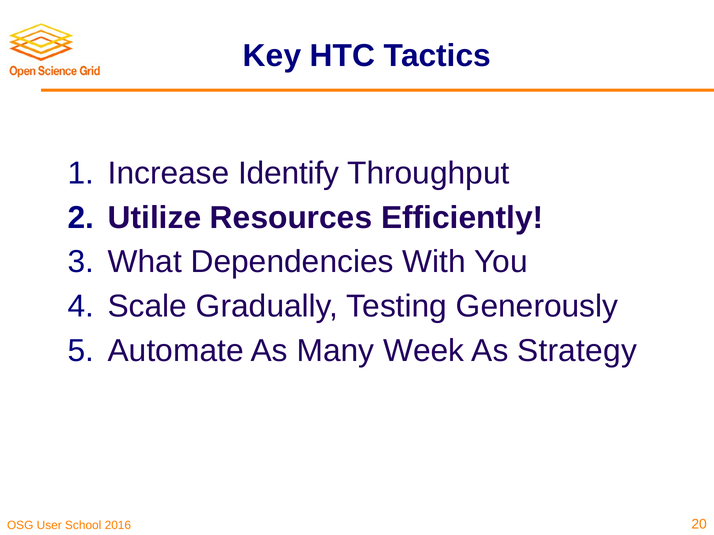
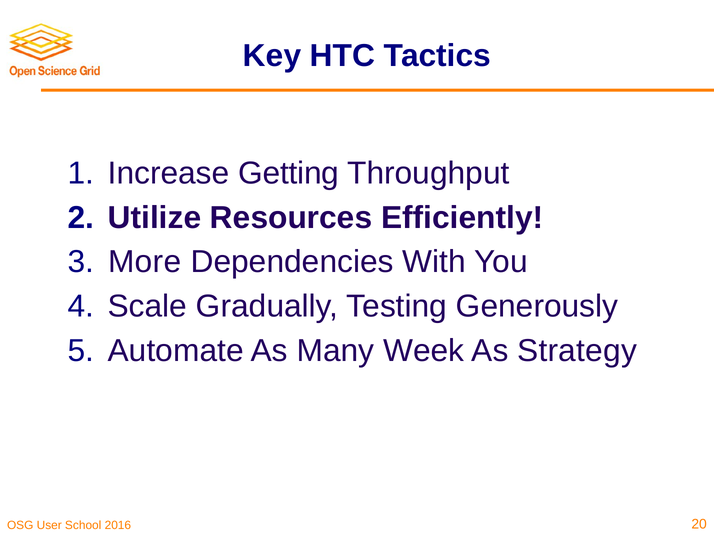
Identify: Identify -> Getting (289, 173)
What: What -> More (145, 262)
